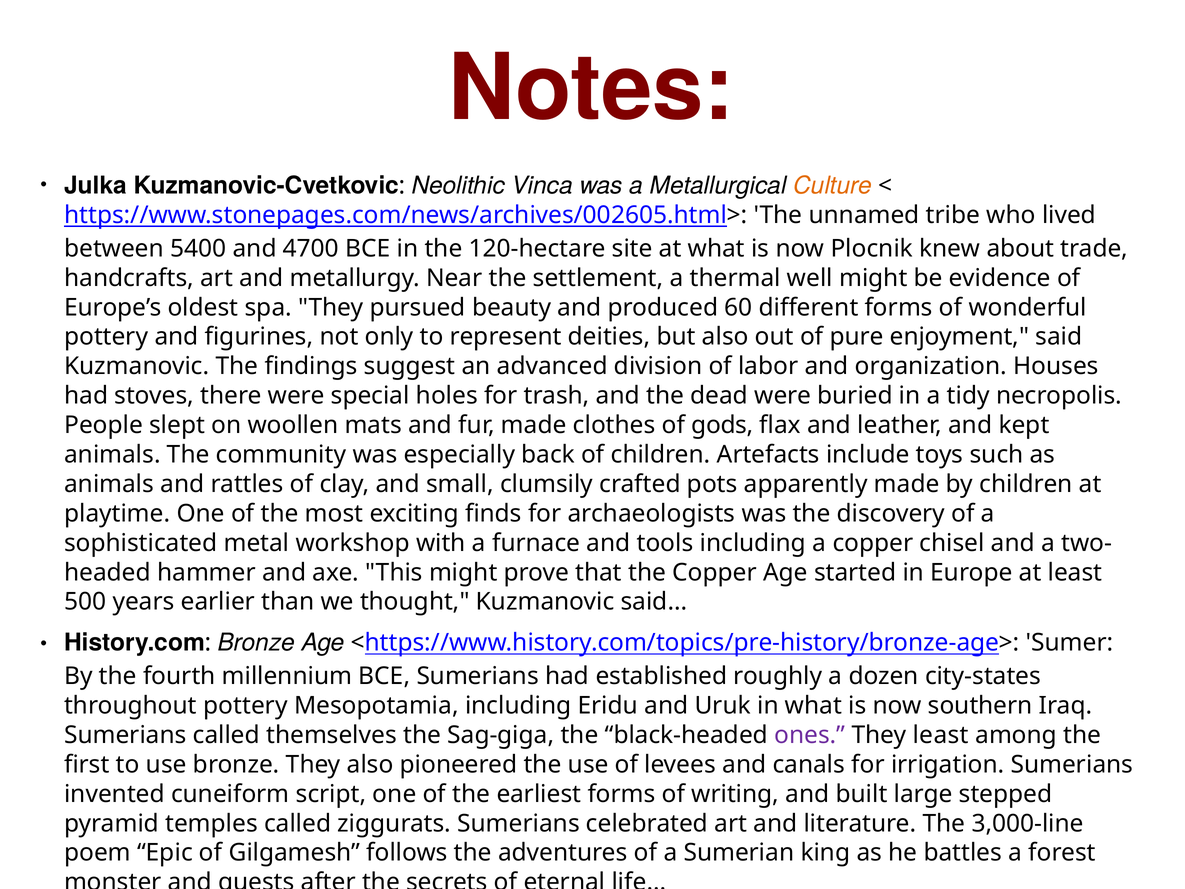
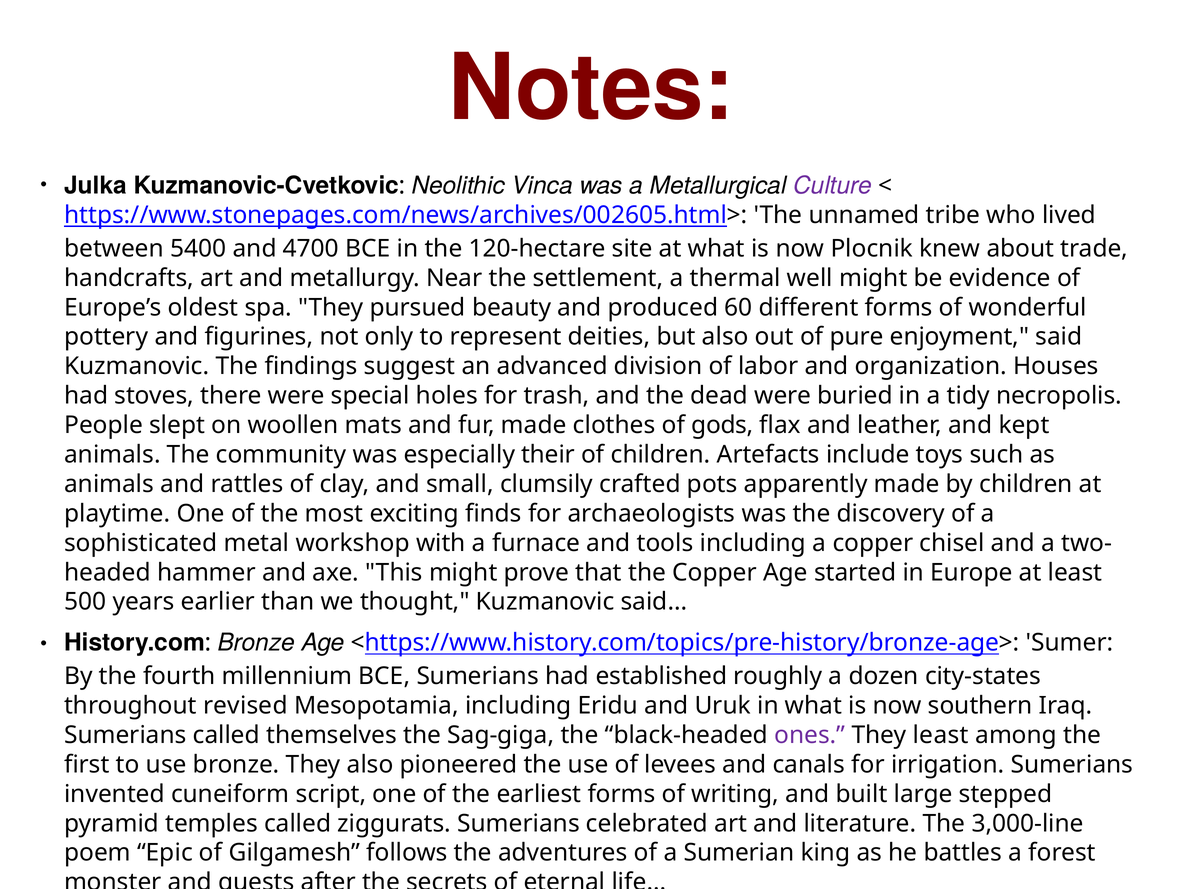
Culture colour: orange -> purple (833, 186)
back: back -> their (548, 455)
throughout pottery: pottery -> revised (245, 705)
